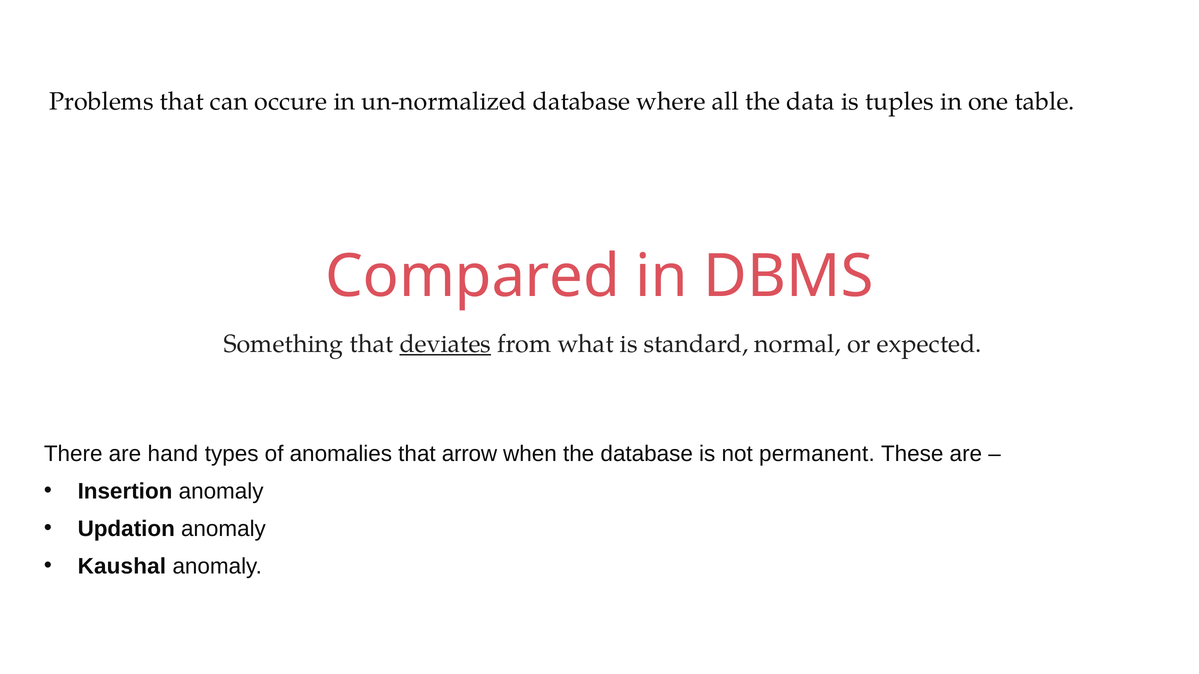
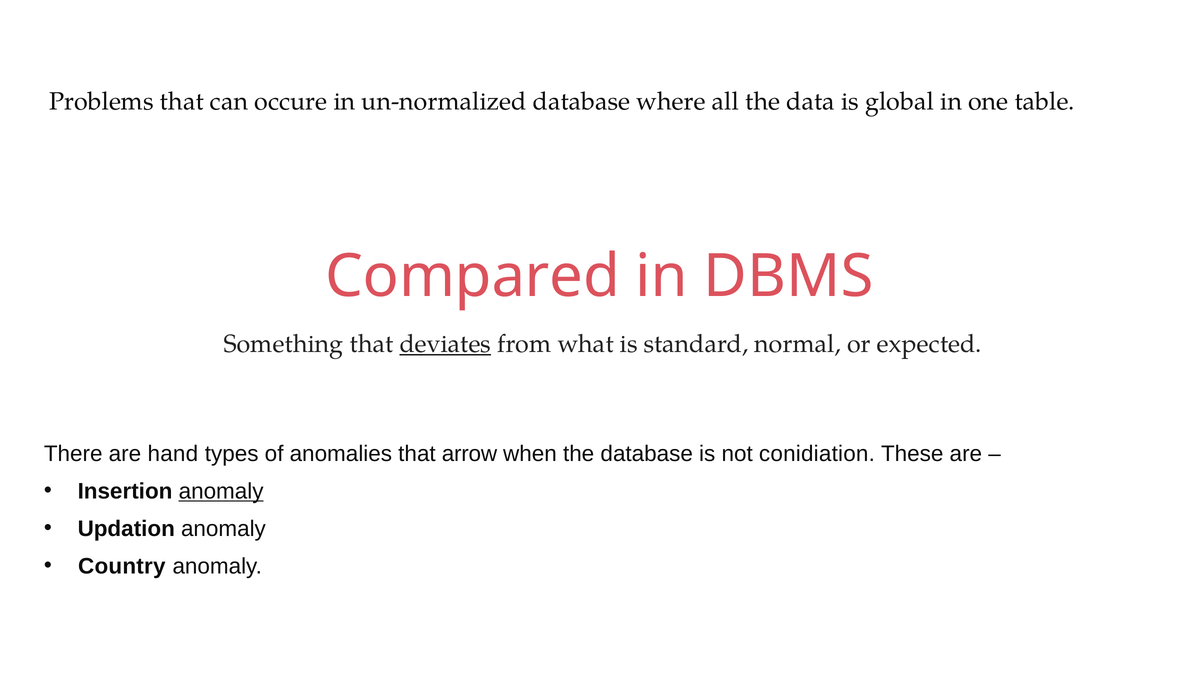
tuples: tuples -> global (900, 102)
permanent: permanent -> conidiation (817, 454)
anomaly underline: none -> present (221, 492)
Kaushal: Kaushal -> Country (122, 567)
